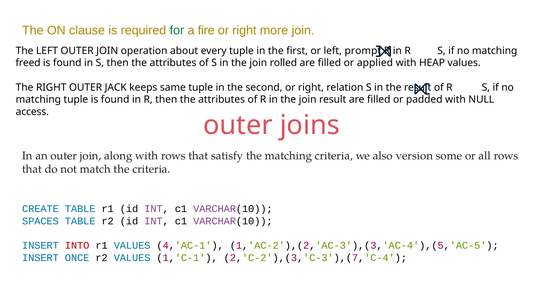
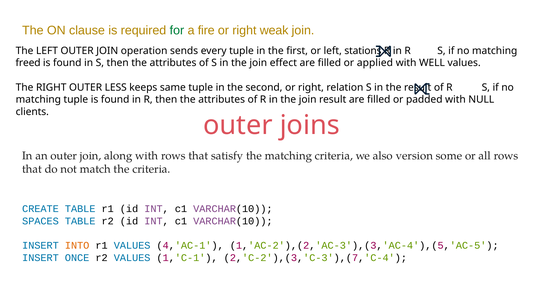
more: more -> weak (274, 30)
about: about -> sends (184, 51)
prompt: prompt -> stations (363, 51)
rolled: rolled -> effect (283, 63)
HEAP: HEAP -> WELL (432, 63)
JACK: JACK -> LESS (116, 87)
access: access -> clients (32, 112)
INTO colour: red -> orange (77, 246)
